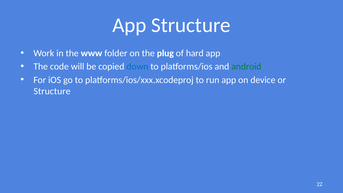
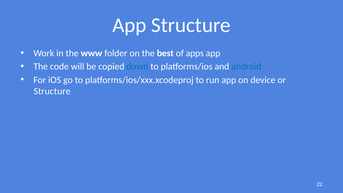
plug: plug -> best (165, 53)
hard: hard -> apps (195, 53)
android colour: green -> blue (246, 66)
